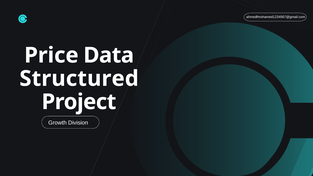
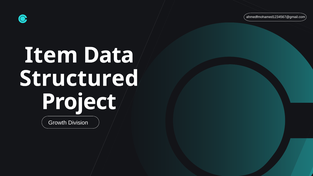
Price: Price -> Item (51, 55)
